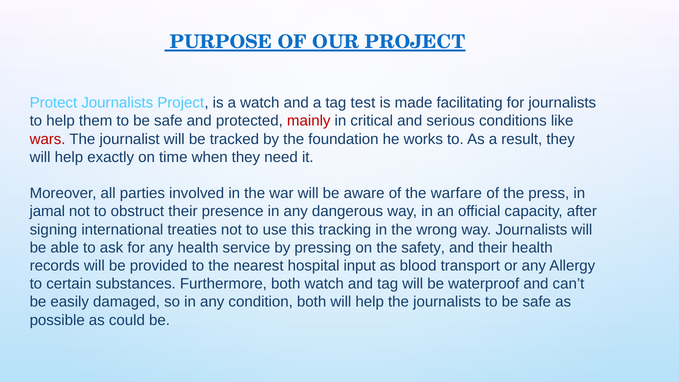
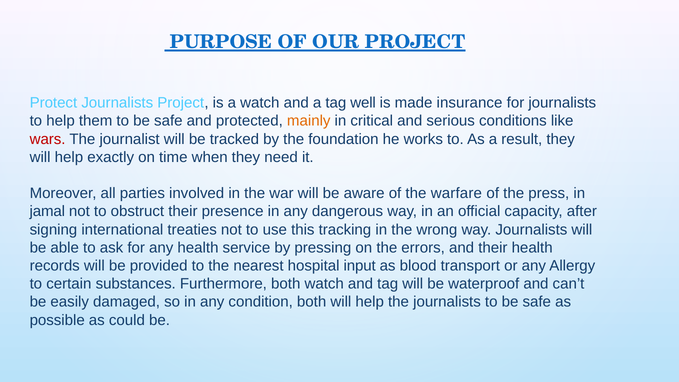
test: test -> well (363, 103)
facilitating: facilitating -> insurance (470, 103)
mainly colour: red -> orange (309, 121)
safety: safety -> errors (423, 248)
